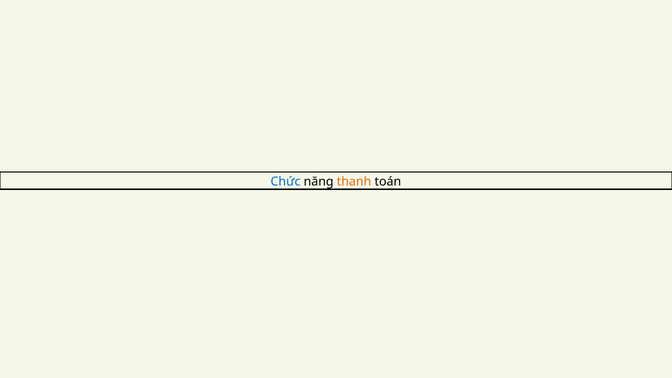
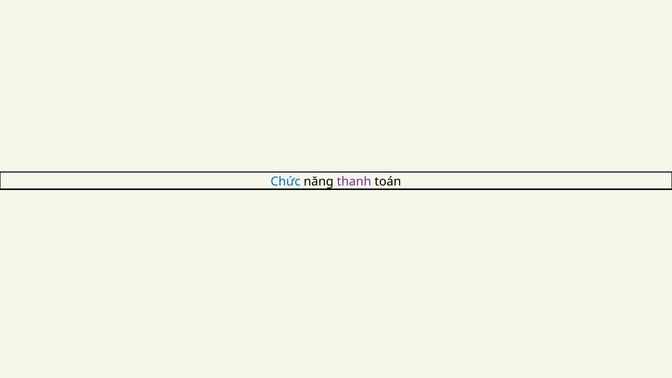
thanh colour: orange -> purple (354, 182)
